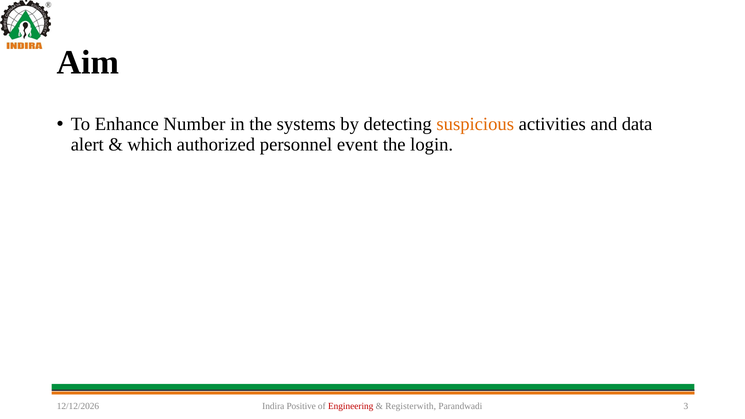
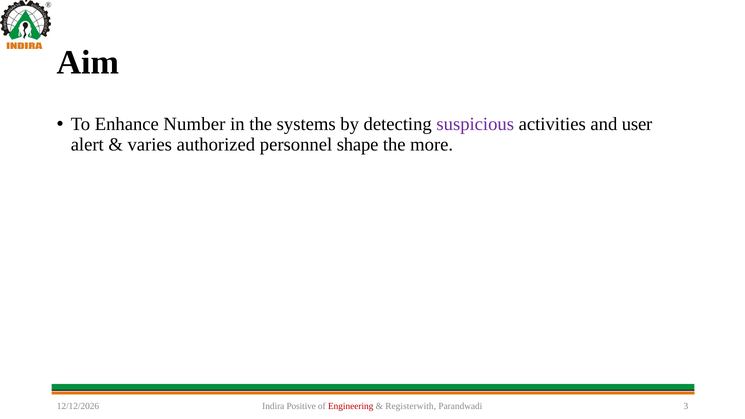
suspicious colour: orange -> purple (475, 124)
data: data -> user (637, 124)
which: which -> varies (150, 144)
event: event -> shape (358, 144)
login: login -> more (432, 144)
